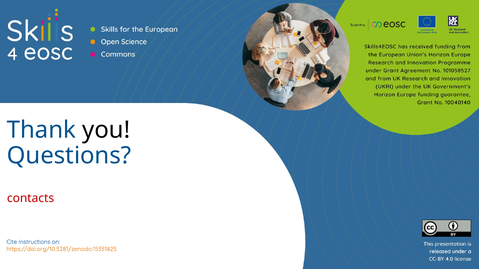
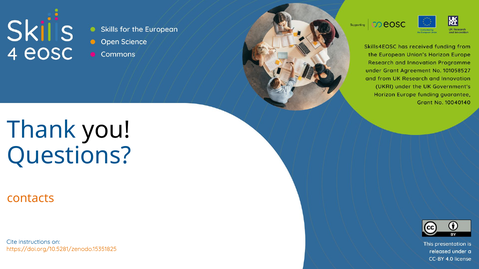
contacts colour: red -> orange (31, 199)
